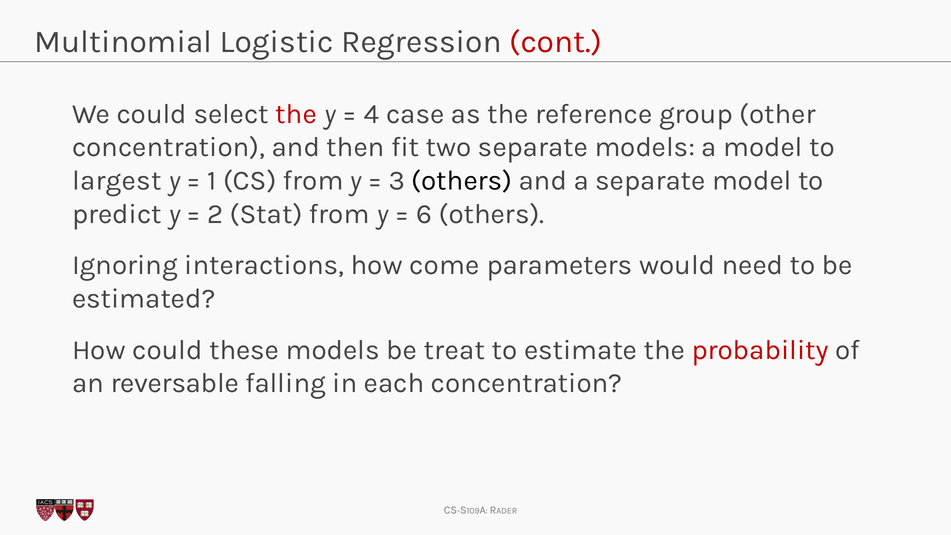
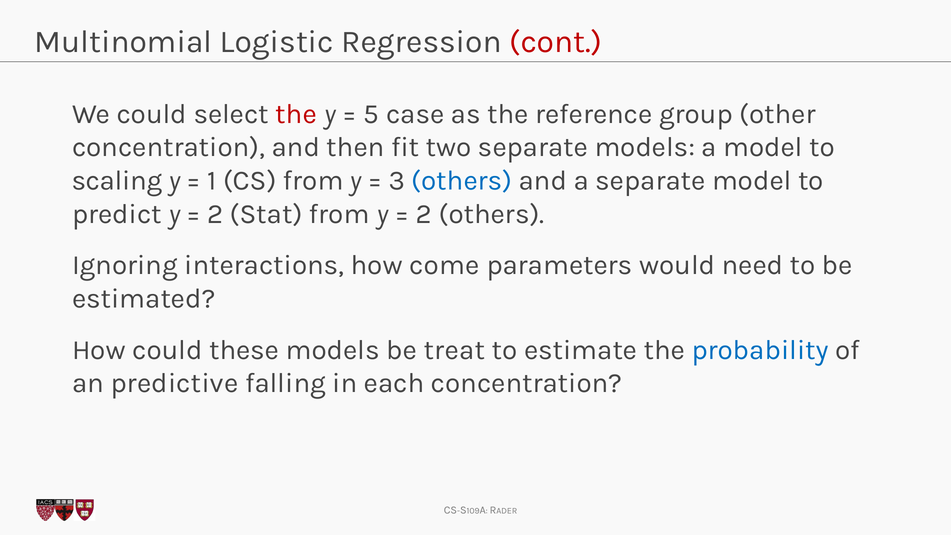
4: 4 -> 5 (371, 114)
largest: largest -> scaling (117, 181)
others colour: black -> blue (462, 181)
6: 6 -> 2 (424, 214)
probability colour: red -> blue (760, 350)
reversable: reversable -> predictive (174, 383)
